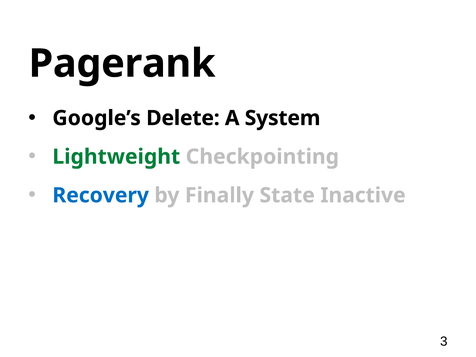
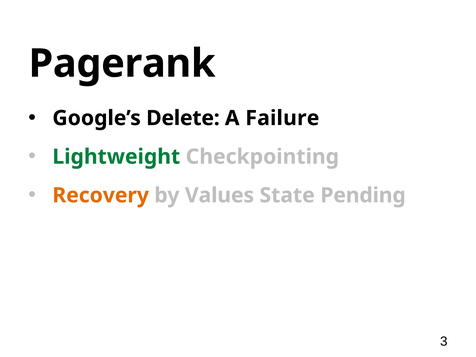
System: System -> Failure (282, 118)
Recovery colour: blue -> orange (101, 195)
Finally: Finally -> Values (220, 195)
Inactive: Inactive -> Pending (363, 195)
